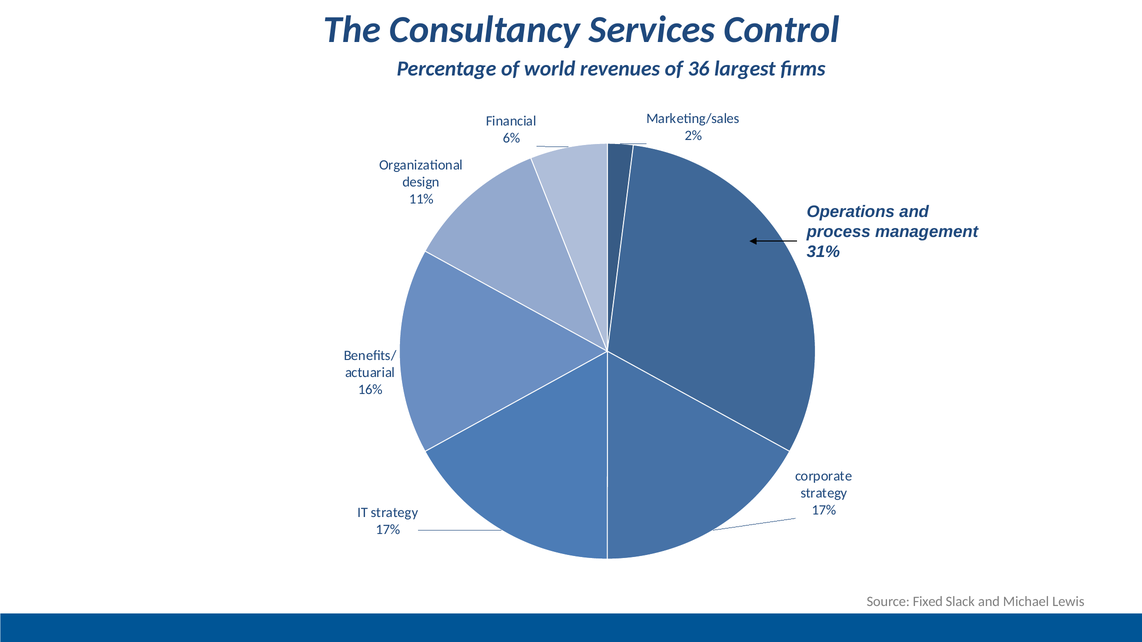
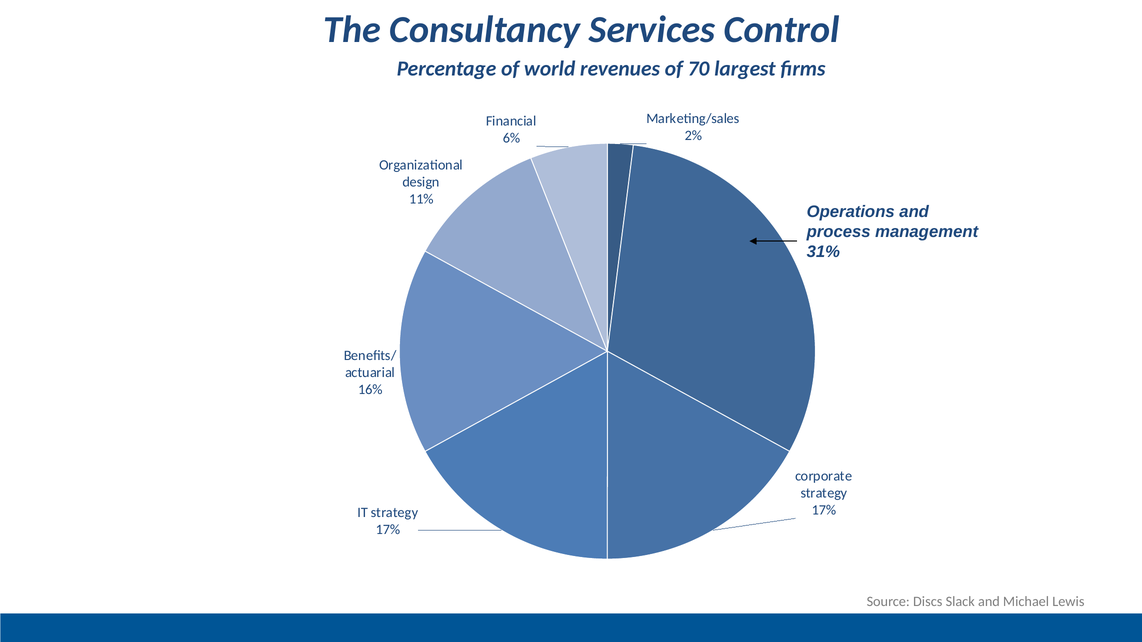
36: 36 -> 70 (699, 69)
Fixed: Fixed -> Discs (928, 602)
